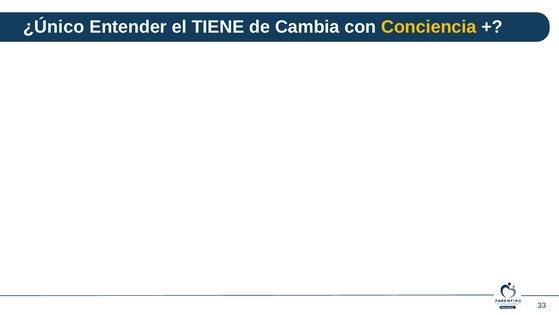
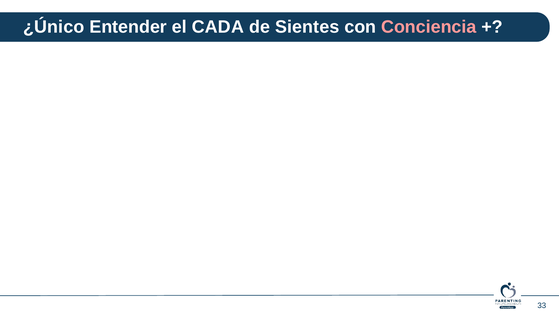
TIENE: TIENE -> CADA (218, 27)
Cambia: Cambia -> Sientes (307, 27)
Conciencia colour: yellow -> pink (429, 27)
